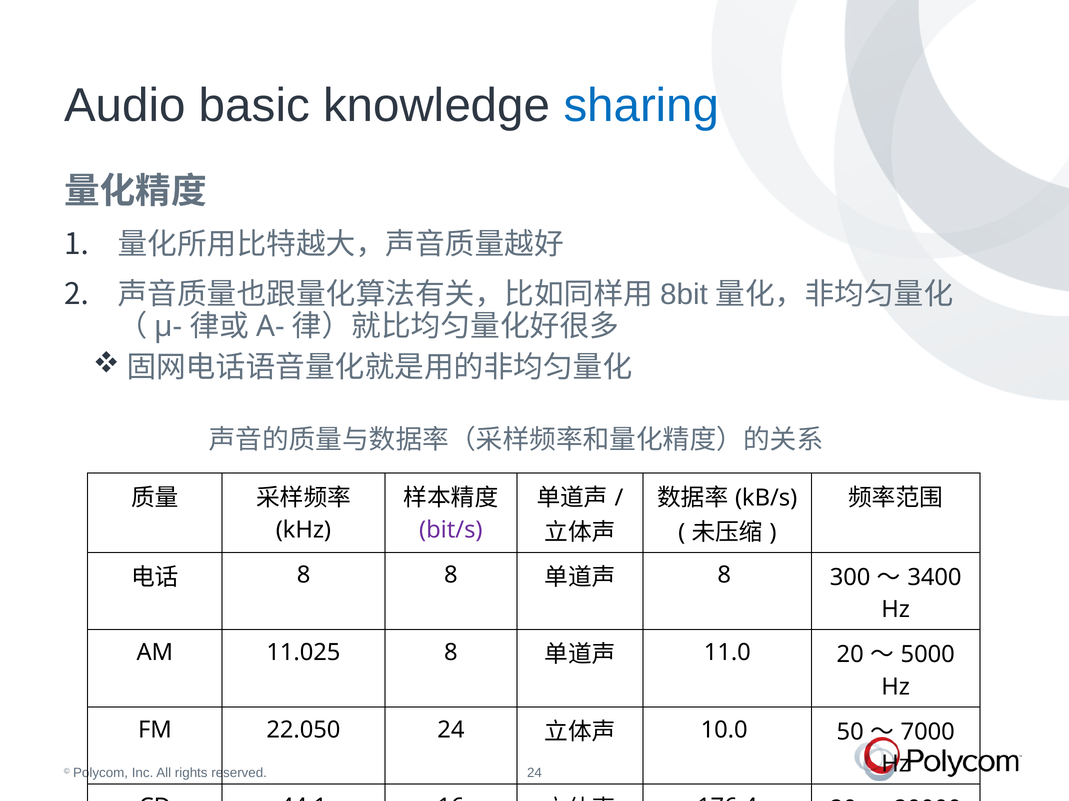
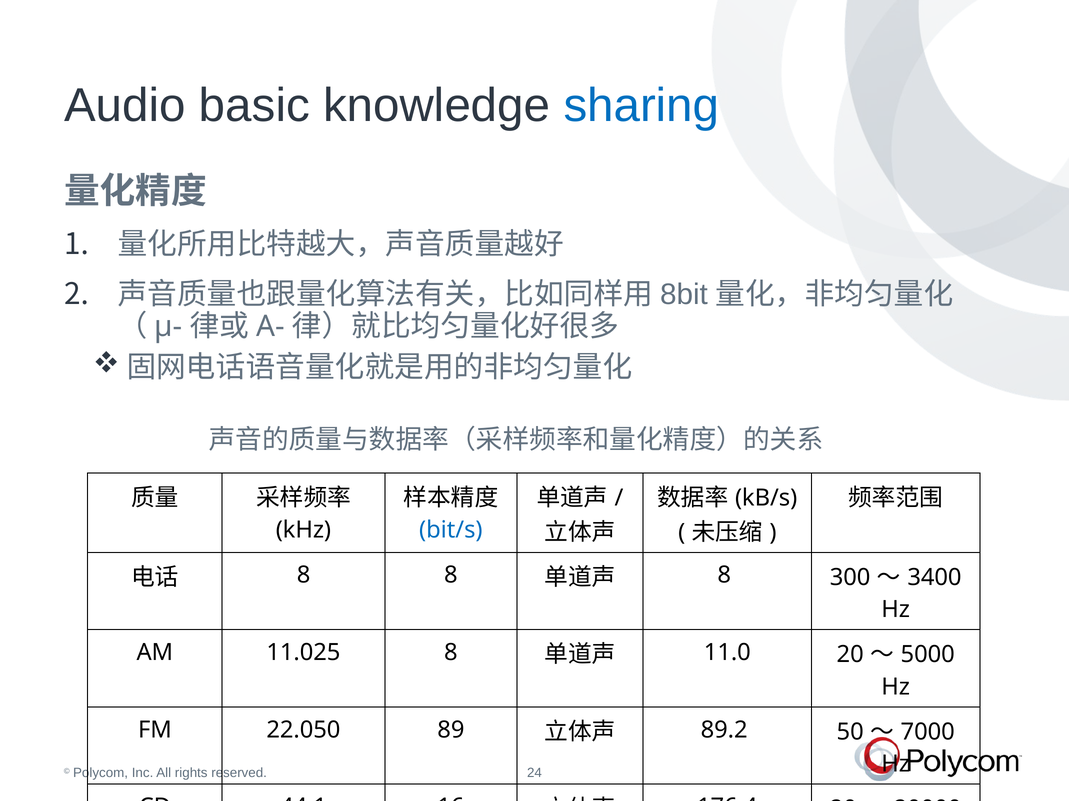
bit/s colour: purple -> blue (451, 530)
22.050 24: 24 -> 89 (451, 730)
10.0: 10.0 -> 89.2 (724, 730)
